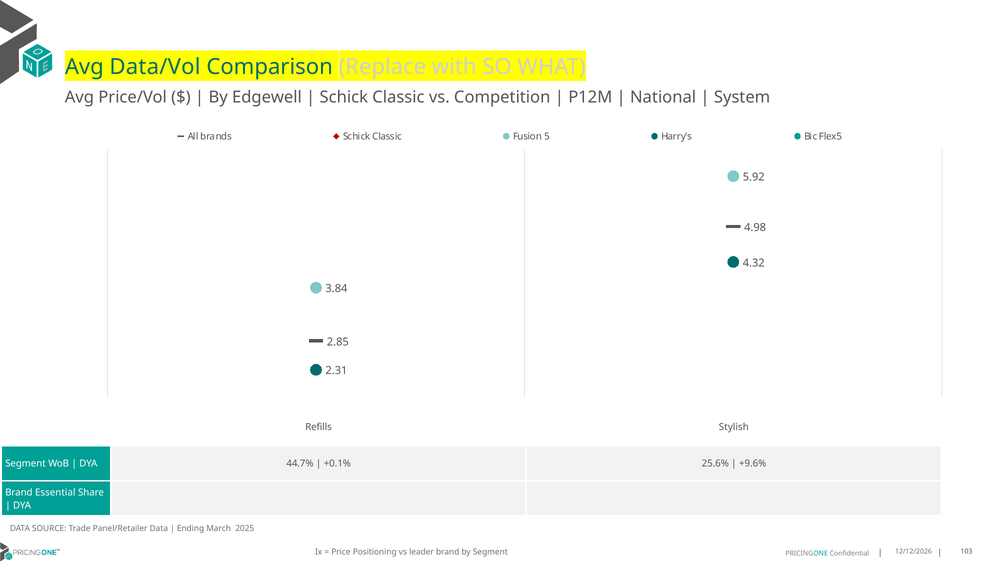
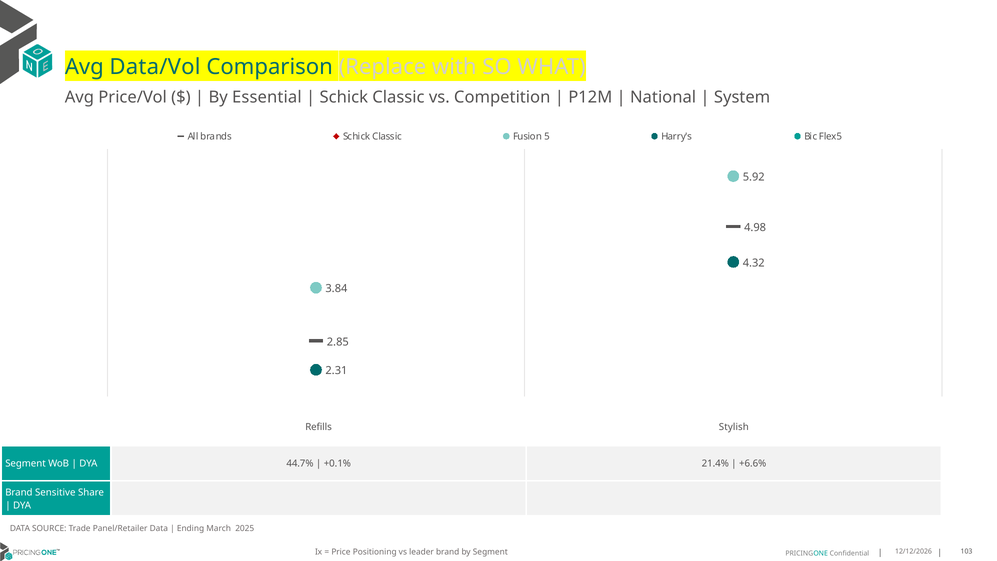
Edgewell: Edgewell -> Essential (267, 97)
25.6%: 25.6% -> 21.4% (715, 464)
+9.6%: +9.6% -> +6.6% (753, 464)
Essential: Essential -> Sensitive (55, 492)
